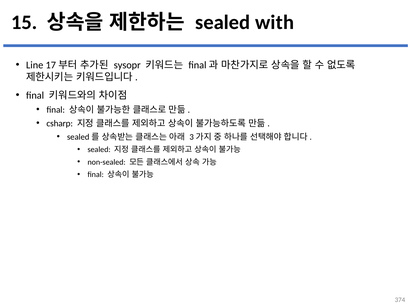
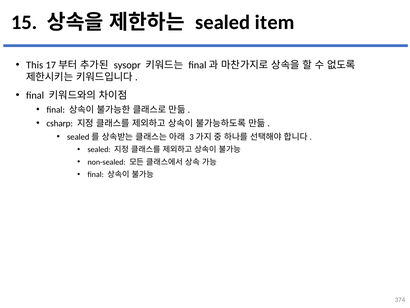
with: with -> item (275, 22)
Line: Line -> This (35, 65)
